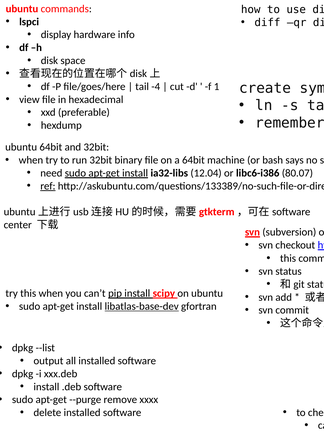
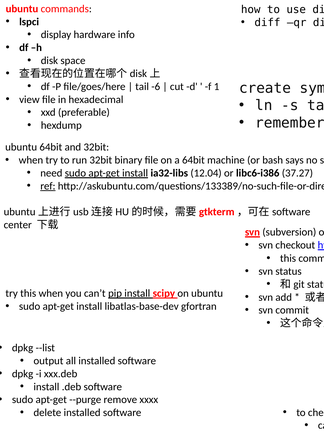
-4: -4 -> -6 (156, 87)
80.07: 80.07 -> 37.27 (297, 173)
libatlas-base-dev underline: present -> none (142, 306)
